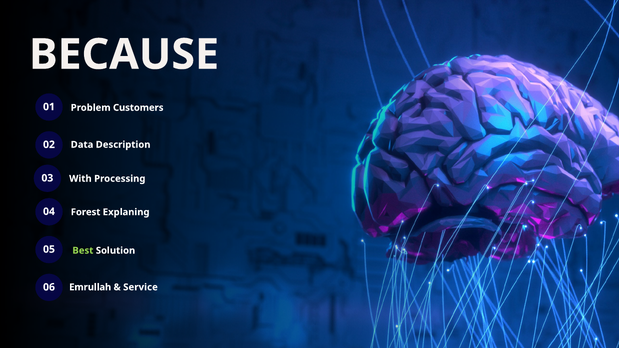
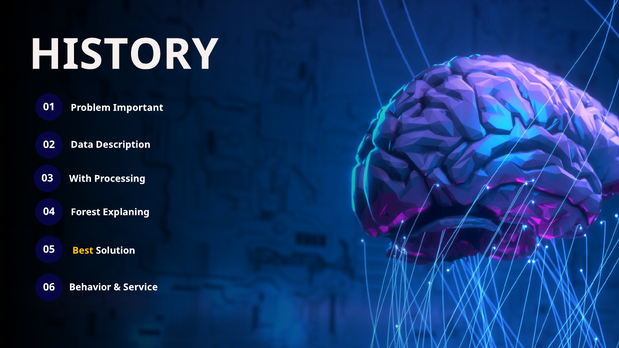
BECAUSE: BECAUSE -> HISTORY (124, 55)
Customers: Customers -> Important (138, 108)
Best colour: light green -> yellow (83, 251)
Emrullah: Emrullah -> Behavior (90, 287)
